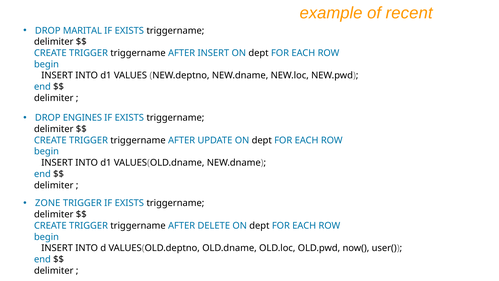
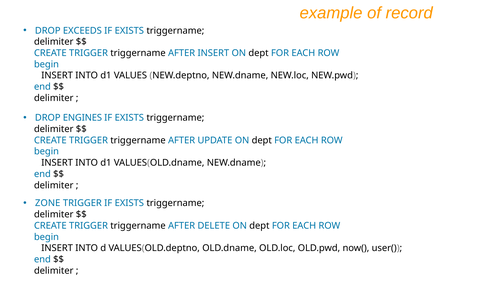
recent: recent -> record (409, 13)
MARITAL: MARITAL -> EXCEEDS (82, 31)
